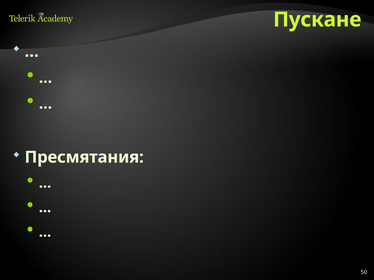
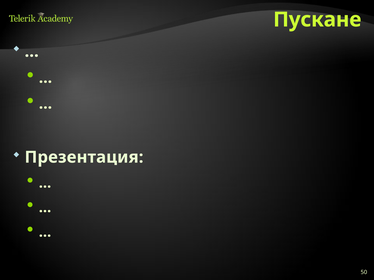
Пресмятания: Пресмятания -> Презентация (84, 157)
